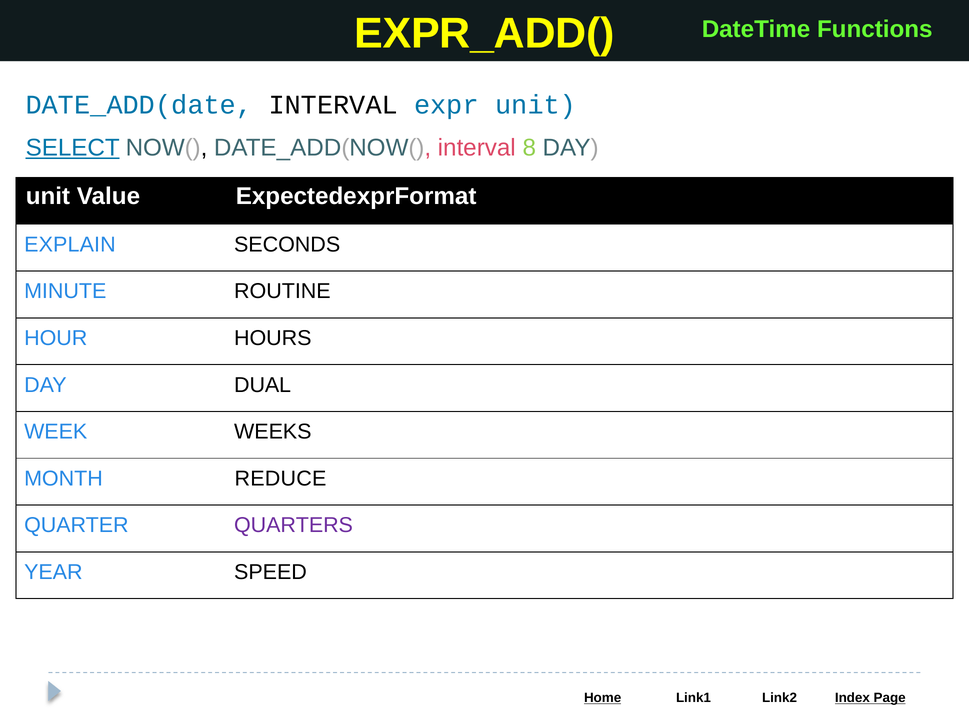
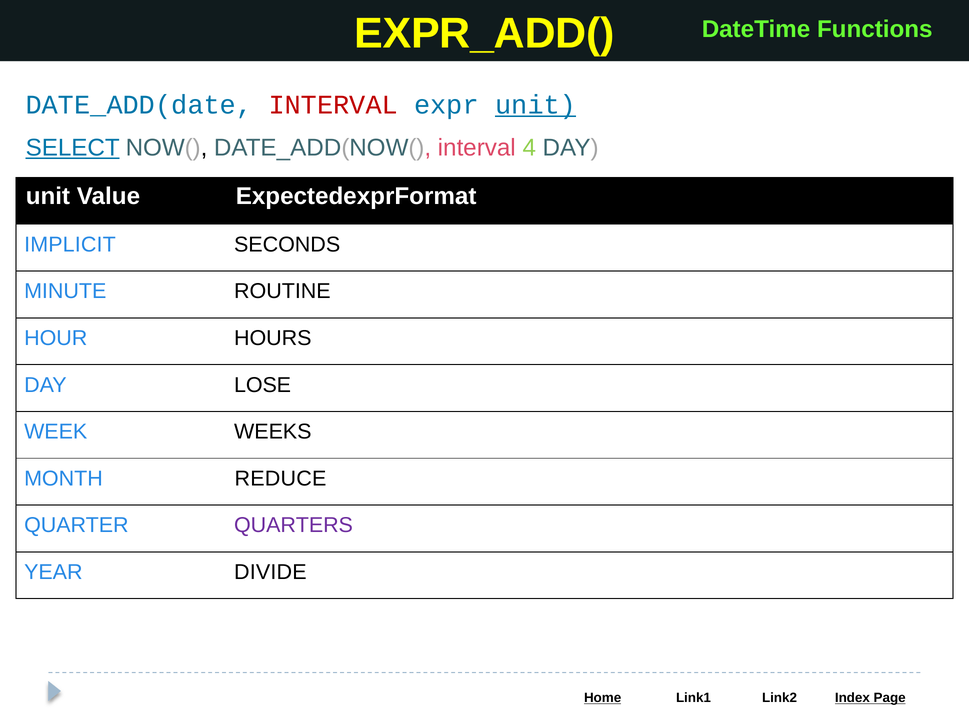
INTERVAL colour: black -> red (333, 105)
unit underline: none -> present (536, 105)
8: 8 -> 4 (529, 148)
EXPLAIN: EXPLAIN -> IMPLICIT (70, 245)
DUAL: DUAL -> LOSE (263, 385)
SPEED: SPEED -> DIVIDE (270, 573)
